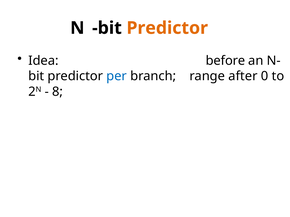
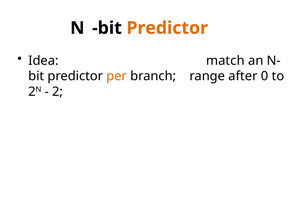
before: before -> match (225, 61)
per colour: blue -> orange (117, 76)
8: 8 -> 2 (58, 92)
